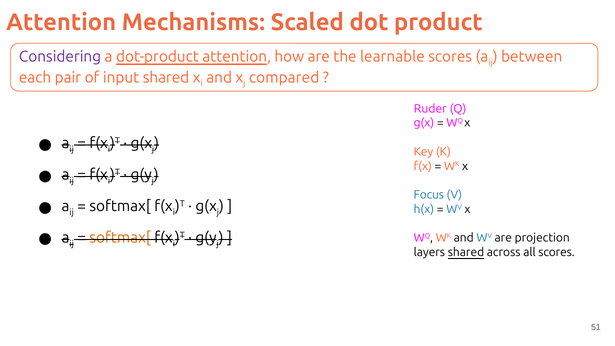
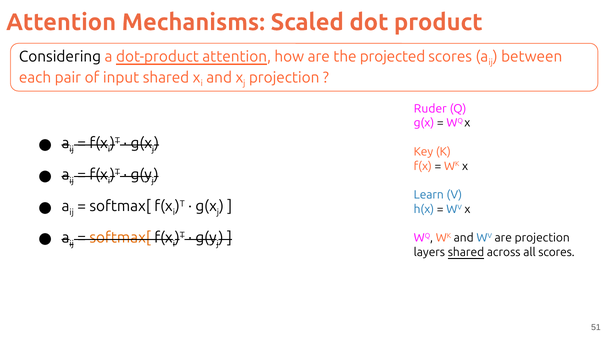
Considering colour: purple -> black (60, 56)
learnable: learnable -> projected (393, 56)
compared: compared -> projection (284, 77)
Focus: Focus -> Learn (429, 195)
